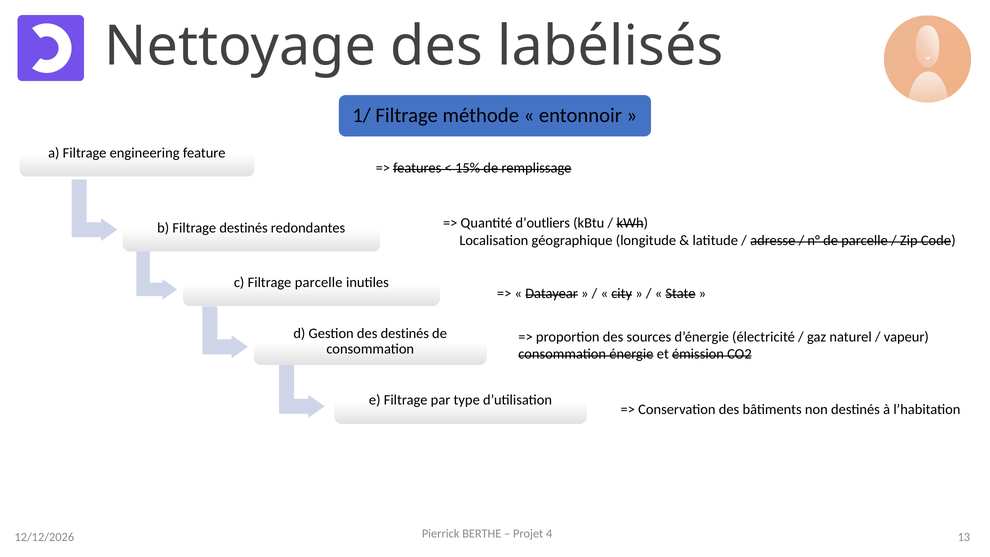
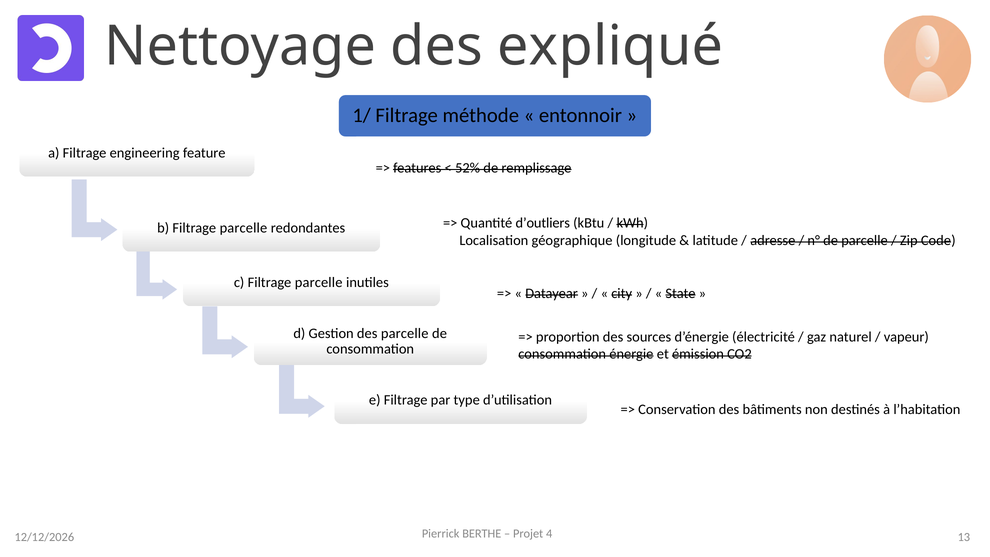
des labélisés: labélisés -> expliqué (610, 47)
15%: 15% -> 52% (468, 168)
destinés: destinés -> parcelle (243, 228)
des destinés: destinés -> parcelle (405, 333)
